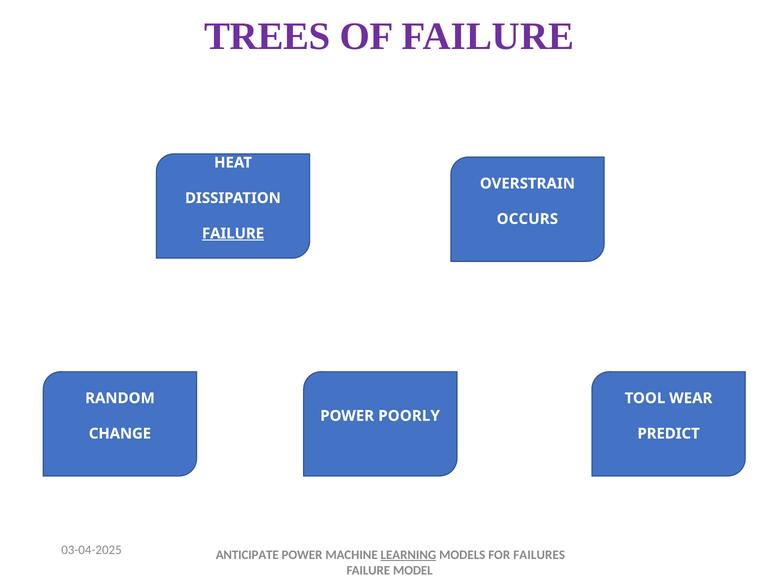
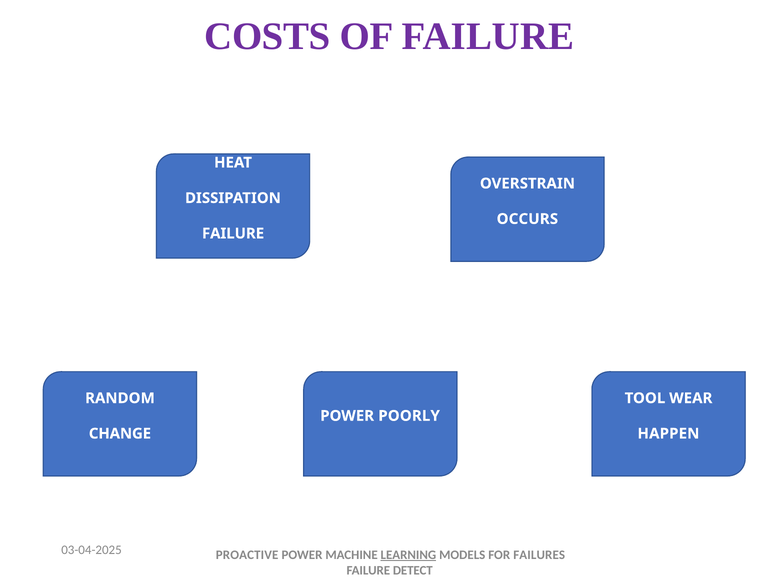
TREES: TREES -> COSTS (267, 36)
FAILURE underline: present -> none (233, 234)
PREDICT: PREDICT -> HAPPEN (668, 434)
ANTICIPATE: ANTICIPATE -> PROACTIVE (247, 555)
MODEL: MODEL -> DETECT (413, 571)
